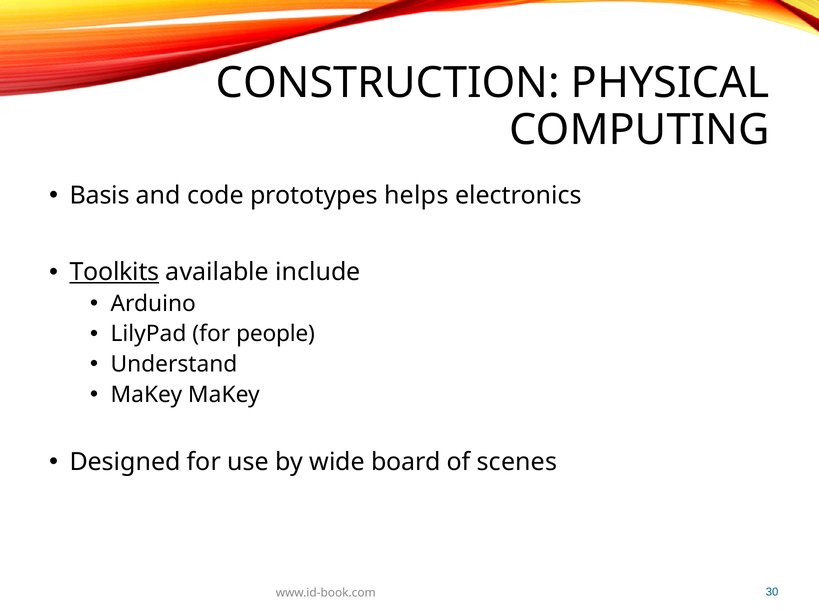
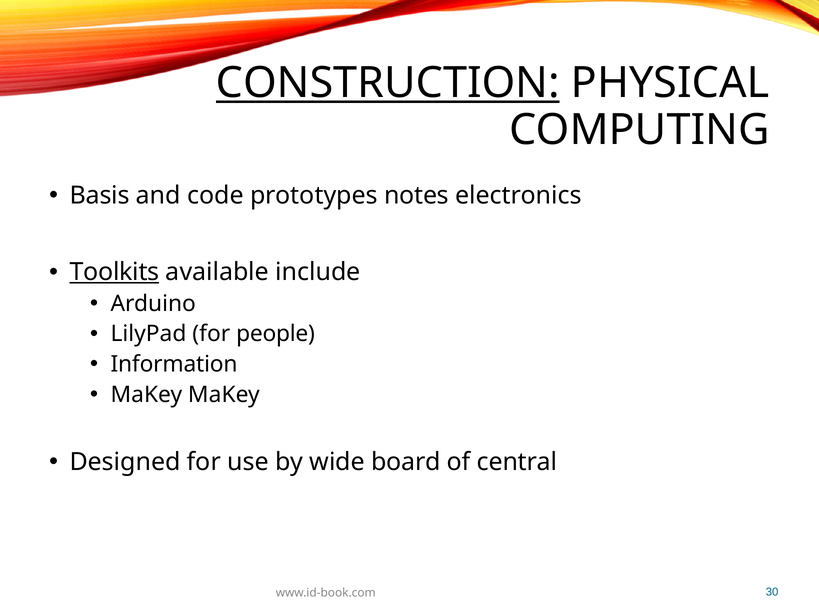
CONSTRUCTION underline: none -> present (388, 83)
helps: helps -> notes (417, 196)
Understand: Understand -> Information (174, 364)
scenes: scenes -> central (517, 462)
